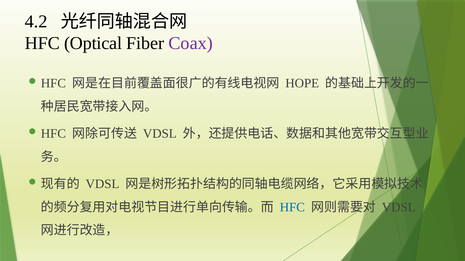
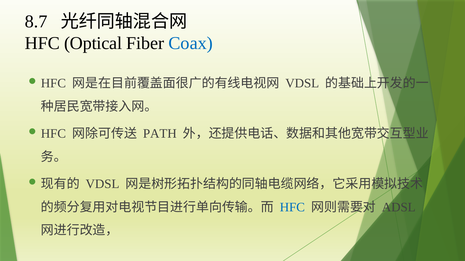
4.2: 4.2 -> 8.7 (36, 22)
Coax colour: purple -> blue (191, 43)
HOPE: HOPE -> VDSL (302, 84)
VDSL: VDSL -> PATH (160, 134)
VDSL: VDSL -> ADSL (399, 208)
